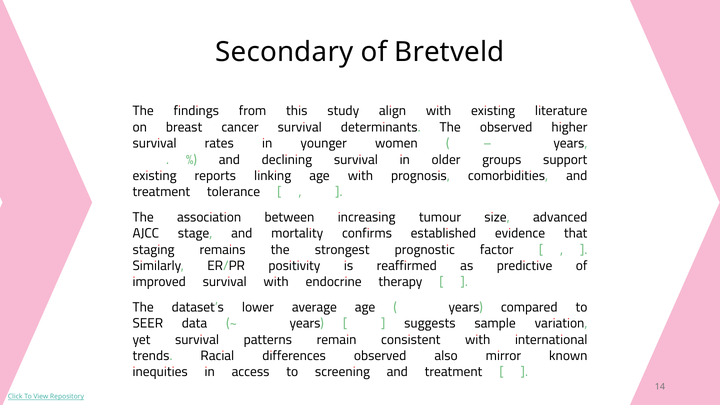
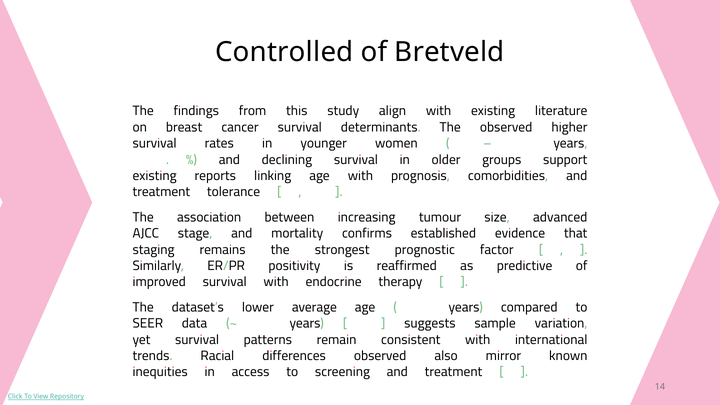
Secondary: Secondary -> Controlled (284, 52)
